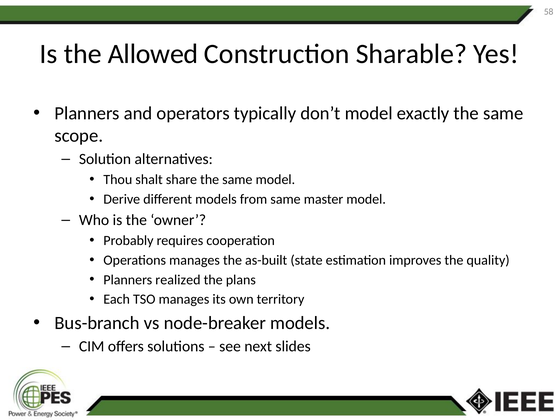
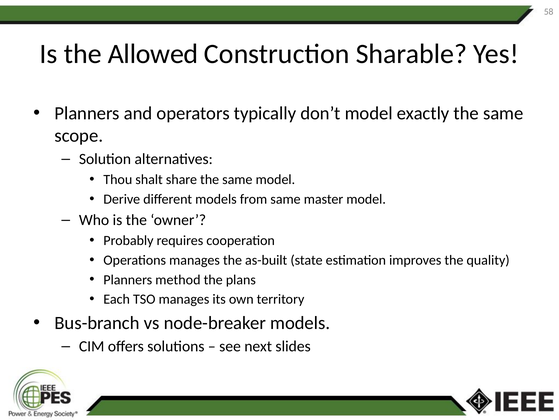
realized: realized -> method (178, 279)
